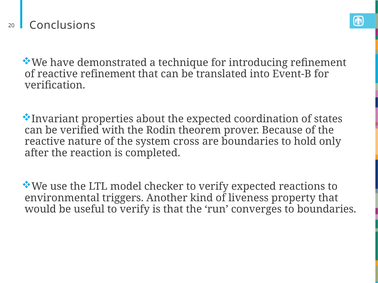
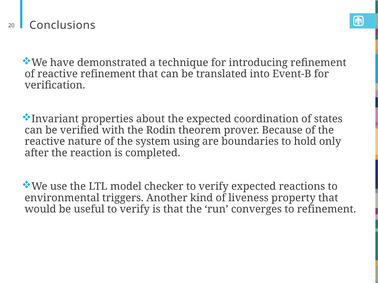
cross: cross -> using (186, 142)
to boundaries: boundaries -> refinement (327, 210)
